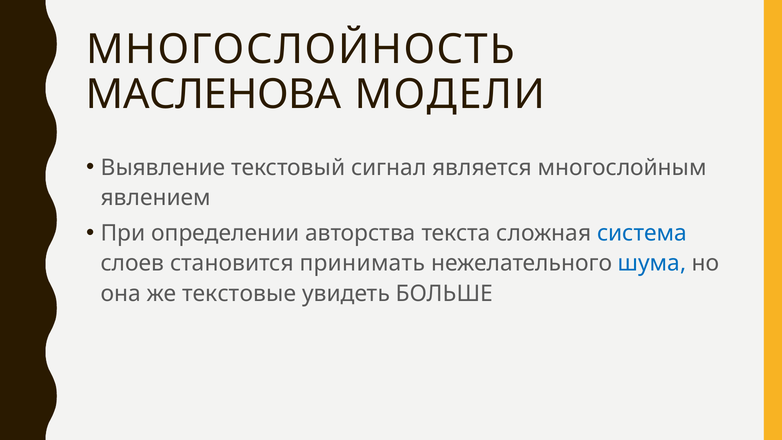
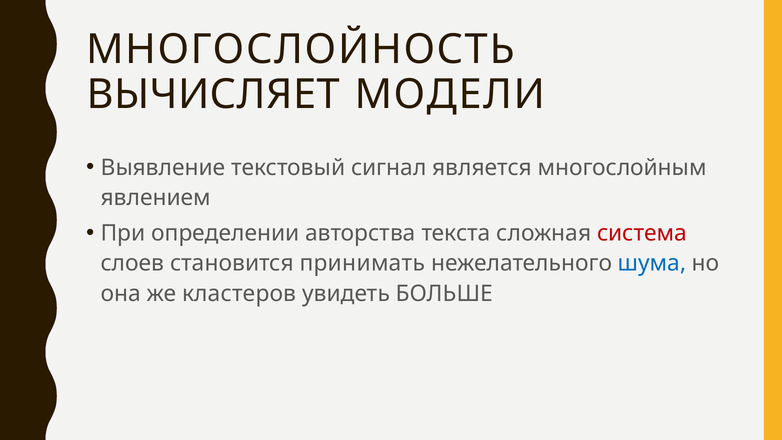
МАСЛЕНОВА: МАСЛЕНОВА -> ВЫЧИСЛЯЕТ (213, 94)
система colour: blue -> red (642, 233)
текстовые: текстовые -> кластеров (239, 293)
